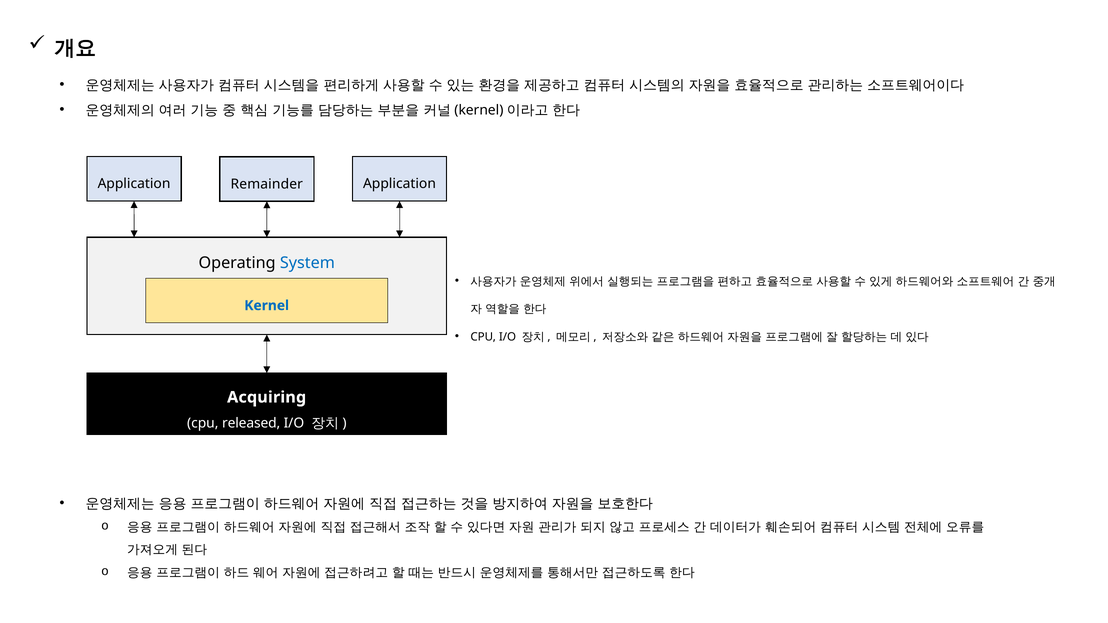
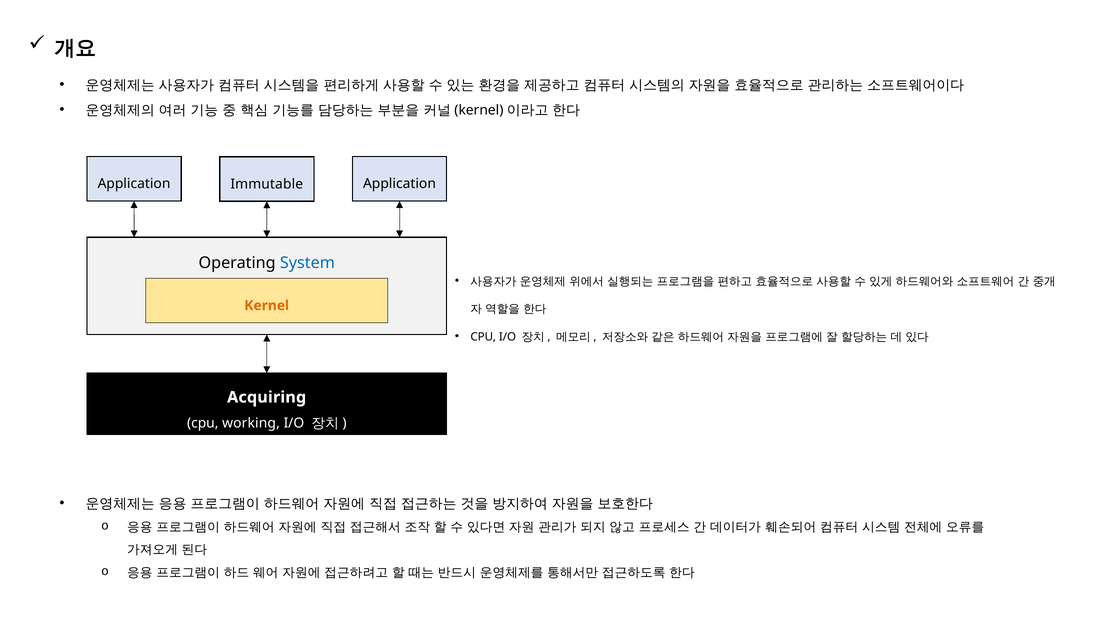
Remainder: Remainder -> Immutable (267, 184)
Kernel colour: blue -> orange (267, 306)
released: released -> working (251, 424)
